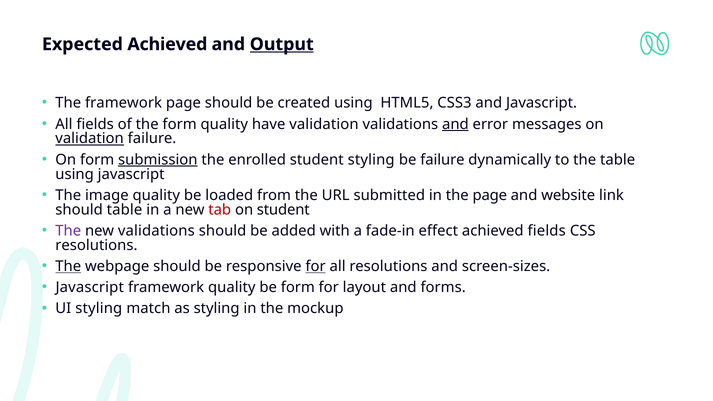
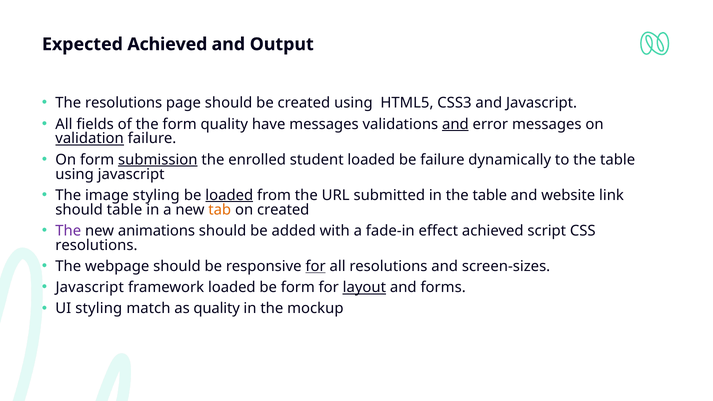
Output underline: present -> none (282, 44)
The framework: framework -> resolutions (124, 103)
have validation: validation -> messages (324, 124)
student styling: styling -> loaded (371, 160)
image quality: quality -> styling (156, 195)
loaded underline: none -> present (229, 195)
in the page: page -> table (490, 195)
tab colour: red -> orange (220, 210)
on student: student -> created (283, 210)
new validations: validations -> animations (156, 231)
achieved fields: fields -> script (547, 231)
The underline: present -> none (68, 266)
framework quality: quality -> loaded (232, 287)
layout underline: none -> present (364, 287)
as styling: styling -> quality (217, 309)
